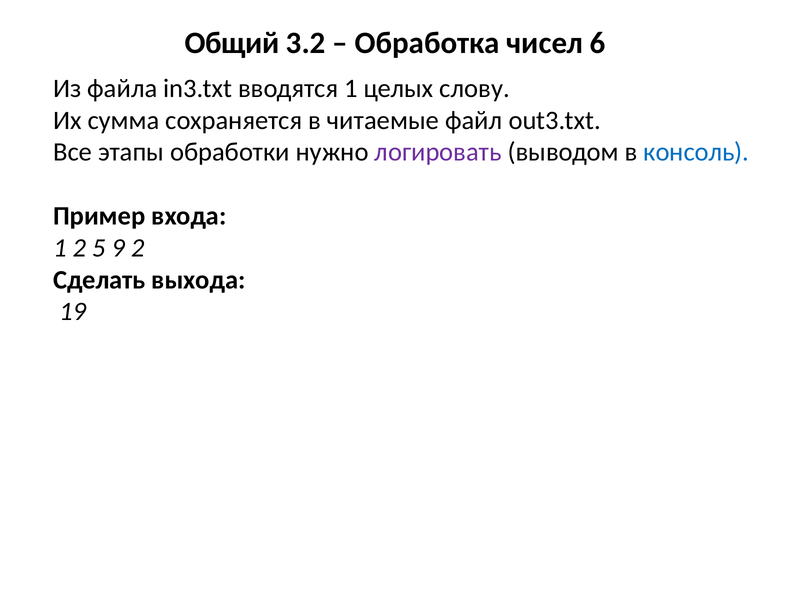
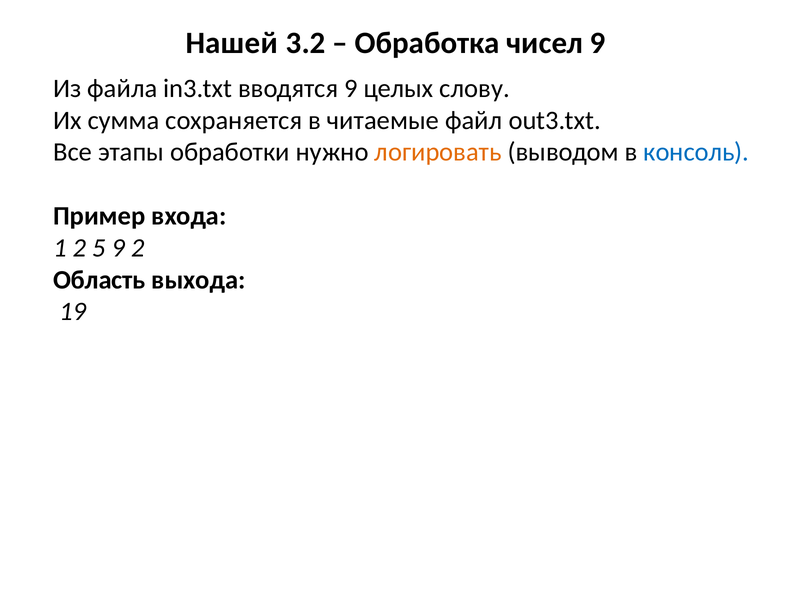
Общий: Общий -> Нашей (232, 43)
чисел 6: 6 -> 9 (598, 43)
вводятся 1: 1 -> 9 (351, 88)
логировать colour: purple -> orange (438, 152)
Сделать: Сделать -> Область (99, 280)
